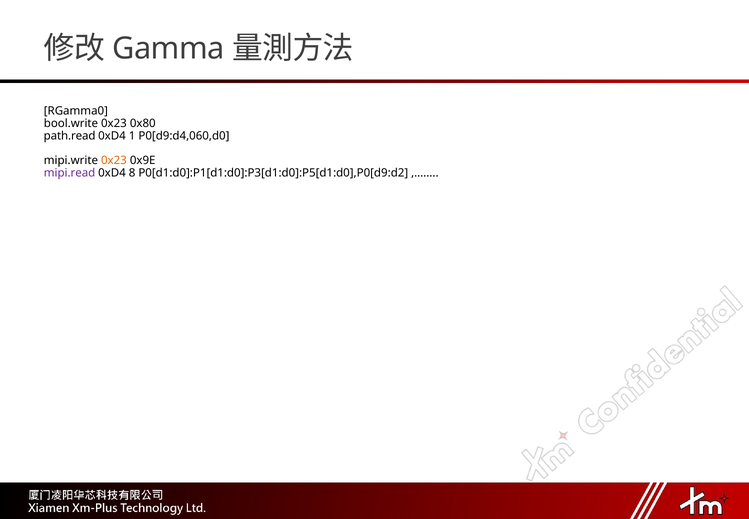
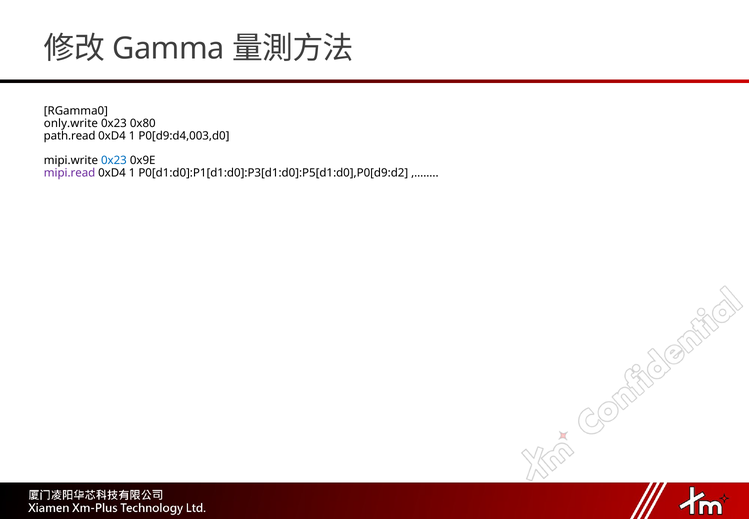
bool.write: bool.write -> only.write (71, 123)
P0[d9:d4,060,d0: P0[d9:d4,060,d0 -> P0[d9:d4,003,d0 (184, 136)
0x23 colour: orange -> blue (114, 161)
8: 8 -> 1 (132, 173)
